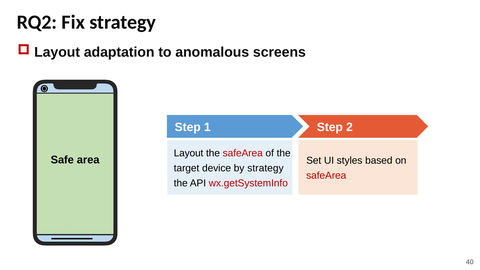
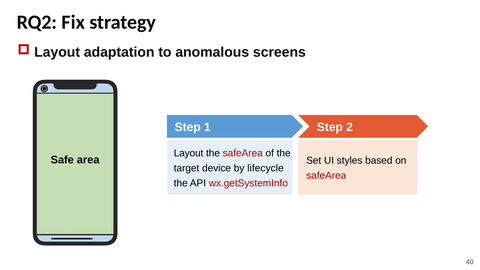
by strategy: strategy -> lifecycle (265, 168)
